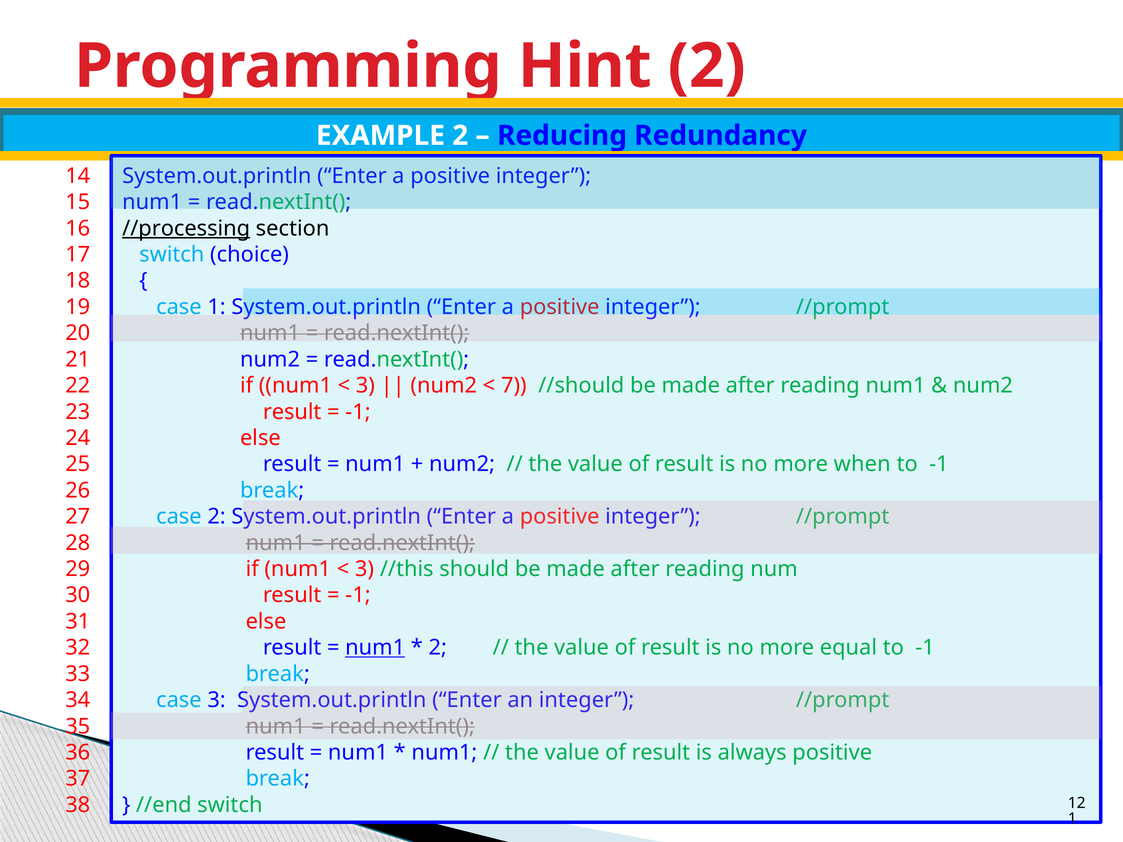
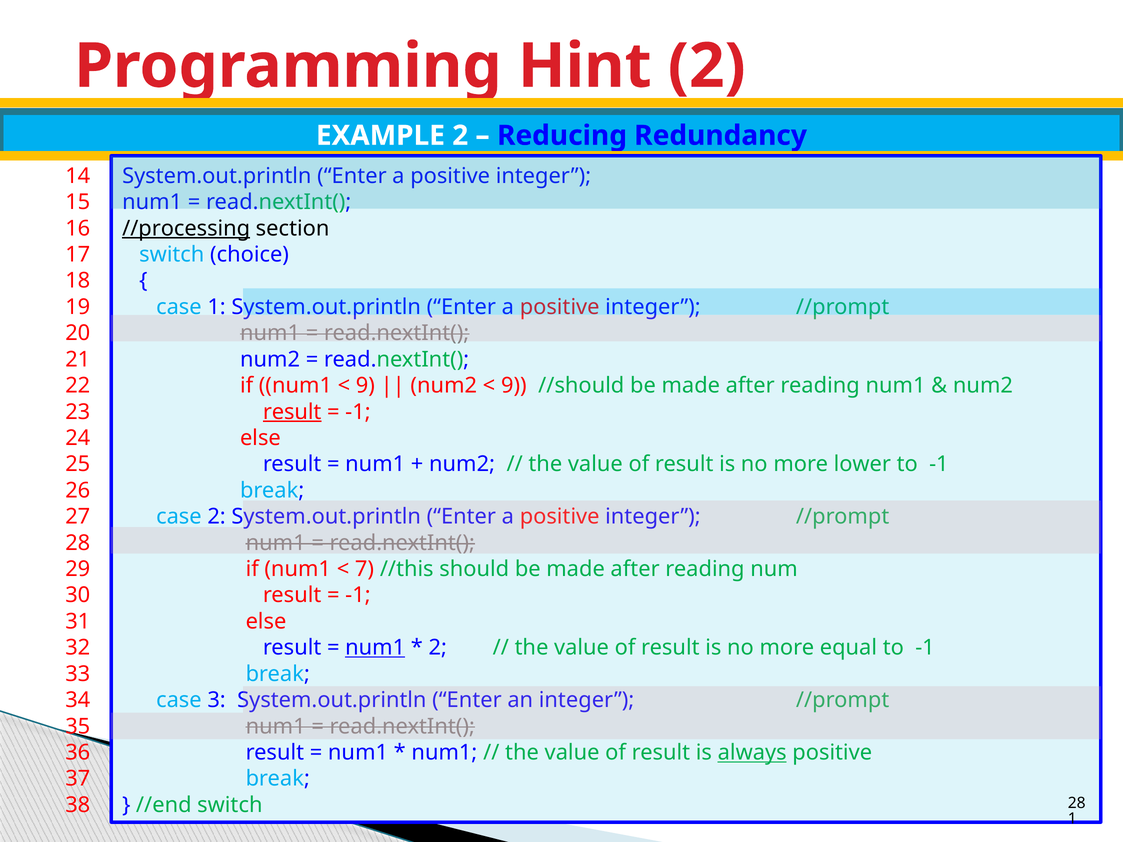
3: 3 -> 9 (365, 386)
7: 7 -> 9 (514, 386)
result underline: none -> present (292, 412)
when: when -> lower (862, 464)
3: 3 -> 7 (364, 569)
always underline: none -> present (752, 753)
38 12: 12 -> 28 (1077, 803)
